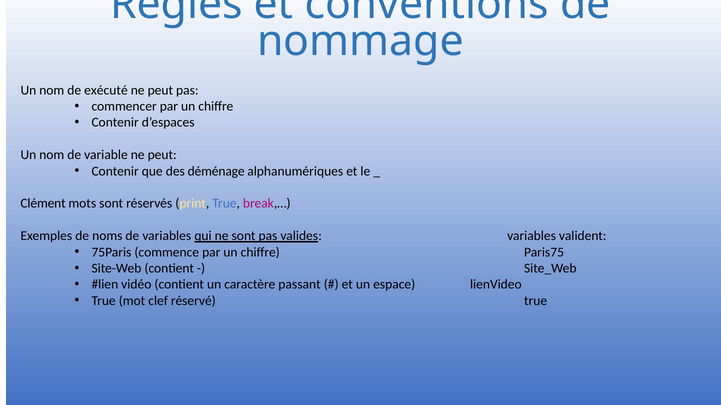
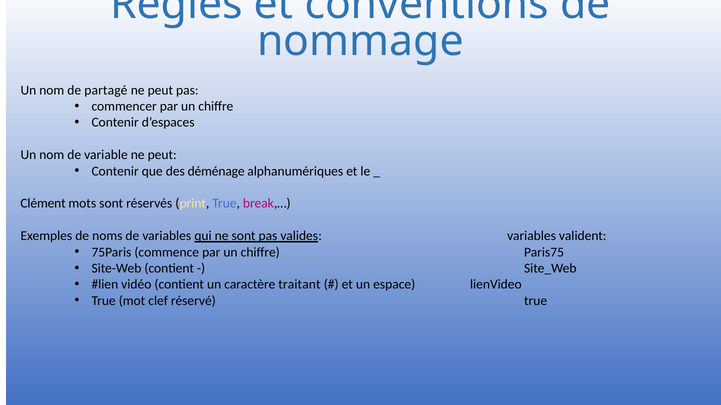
exécuté: exécuté -> partagé (106, 90)
passant: passant -> traitant (299, 285)
